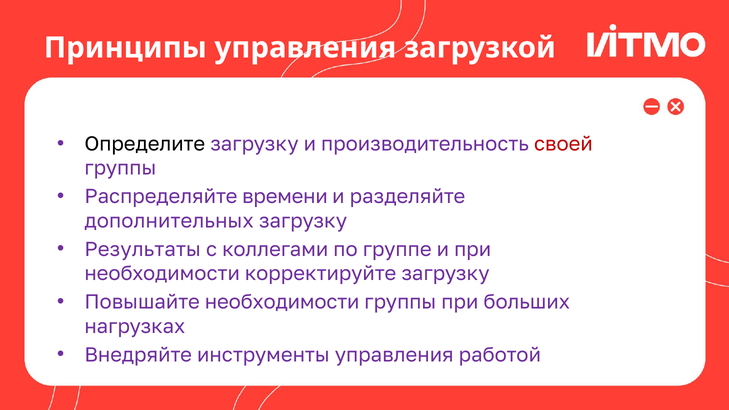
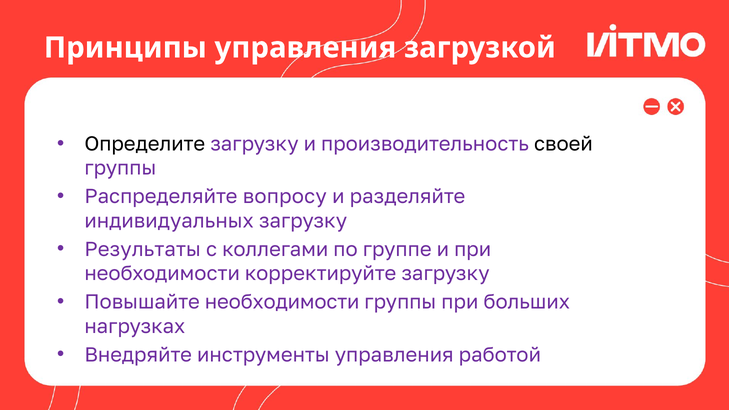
своей colour: red -> black (563, 144)
времени: времени -> вопросу (285, 197)
дополнительных: дополнительных -> индивидуальных (169, 221)
